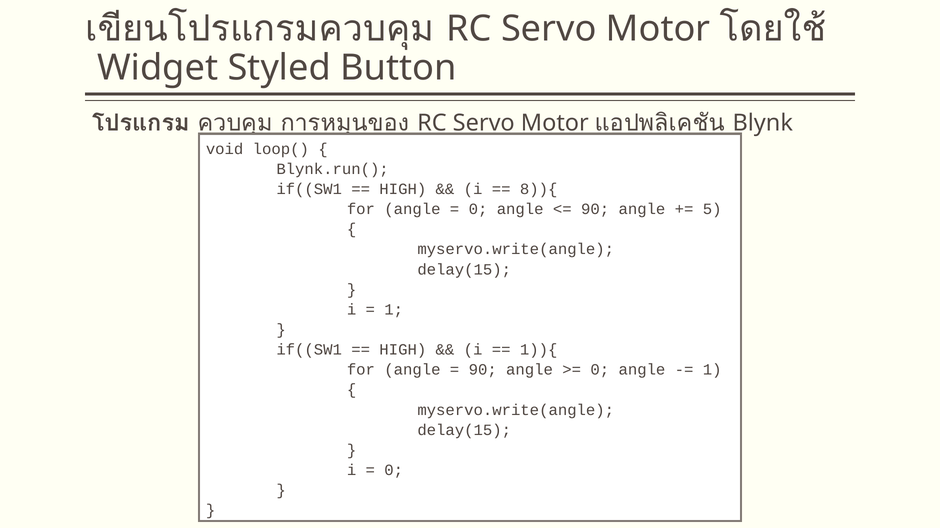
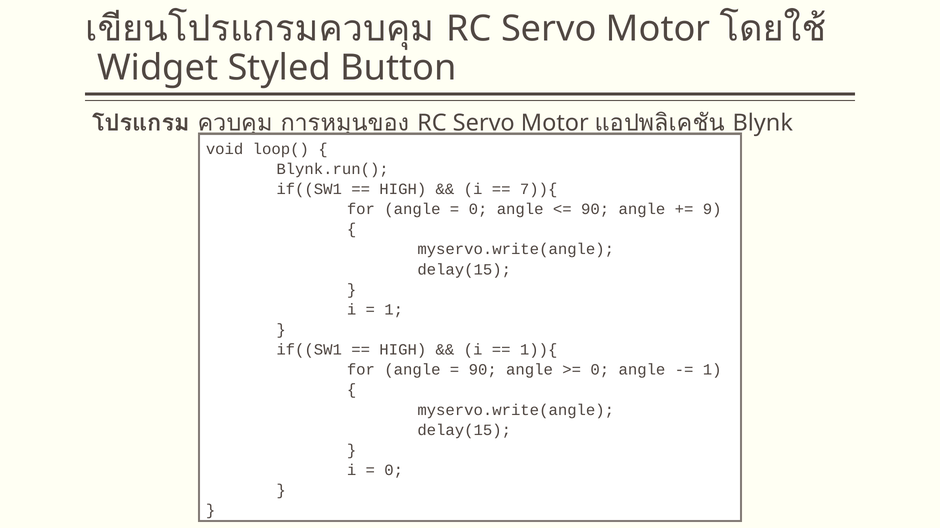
8)){: 8)){ -> 7)){ (539, 189)
5: 5 -> 9 (712, 209)
